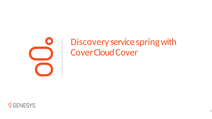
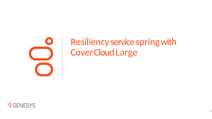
Discovery: Discovery -> Resiliency (90, 42)
Cloud Cover: Cover -> Large (127, 53)
